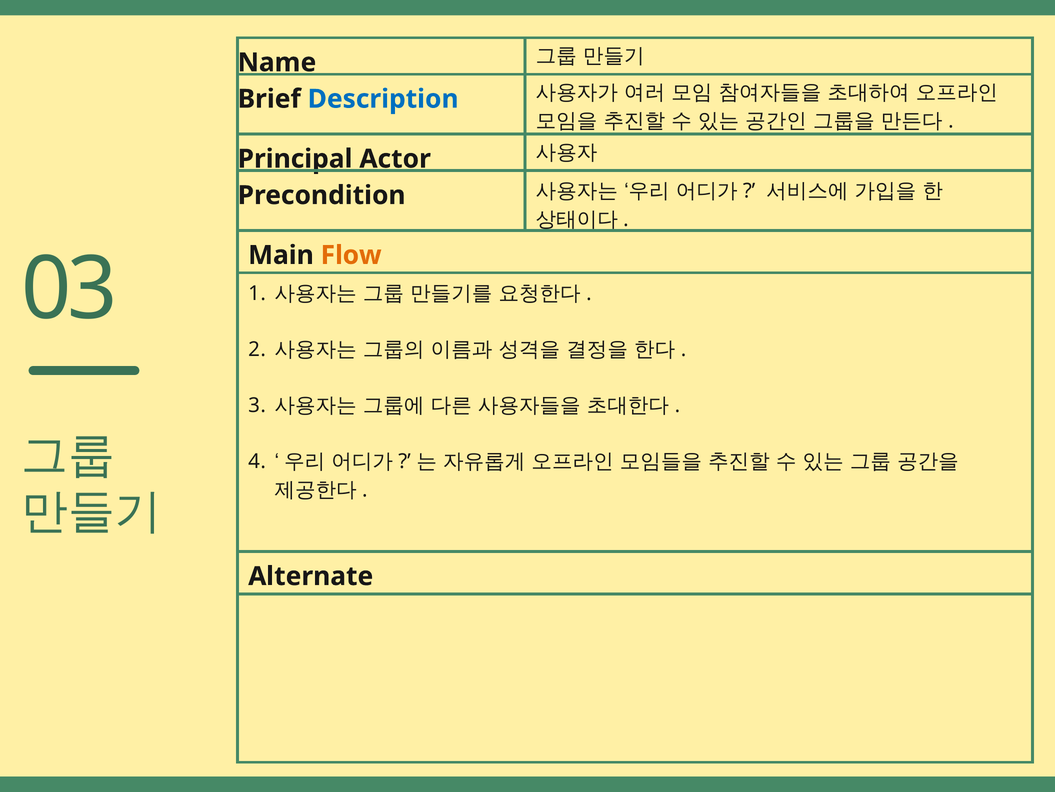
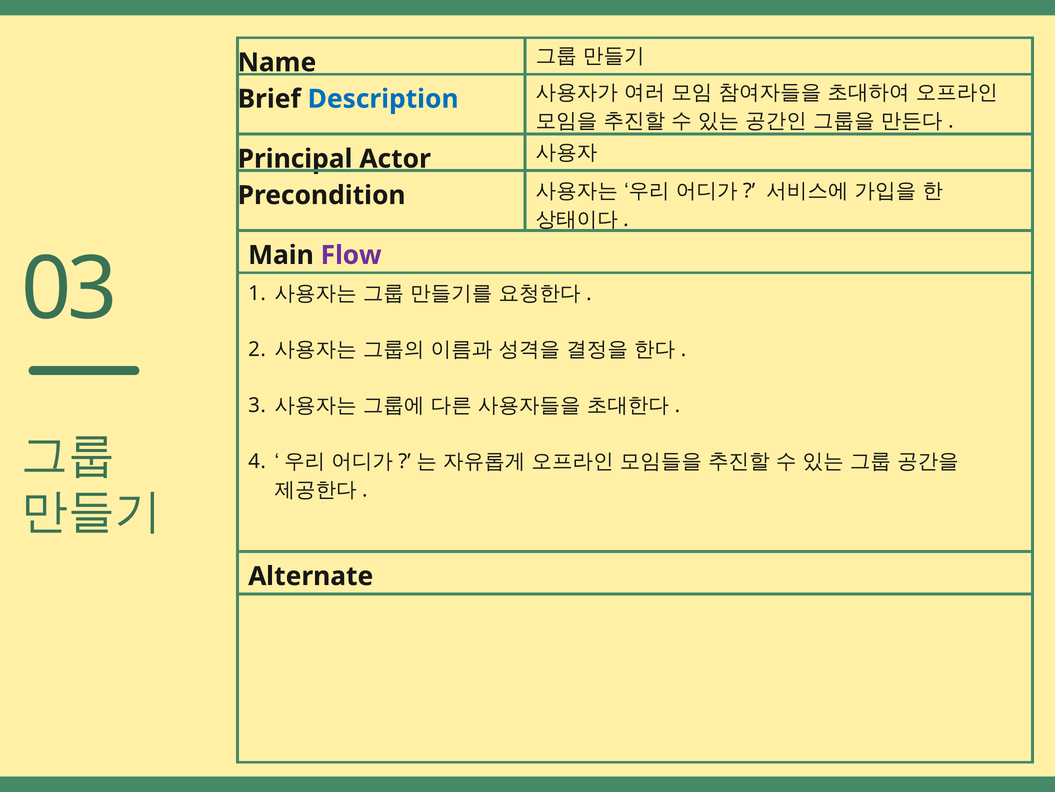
Flow colour: orange -> purple (351, 255)
